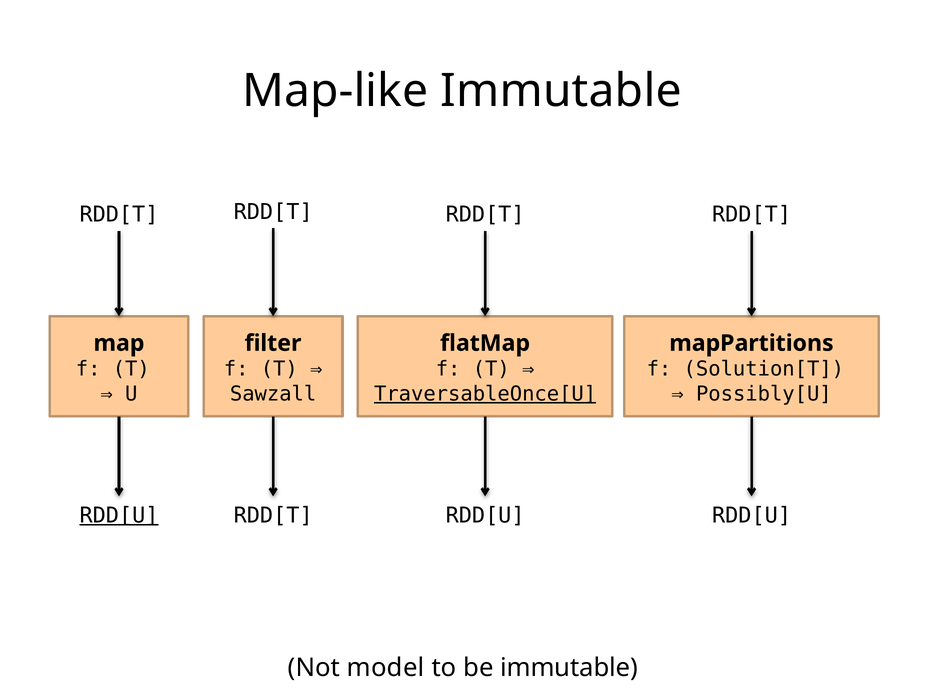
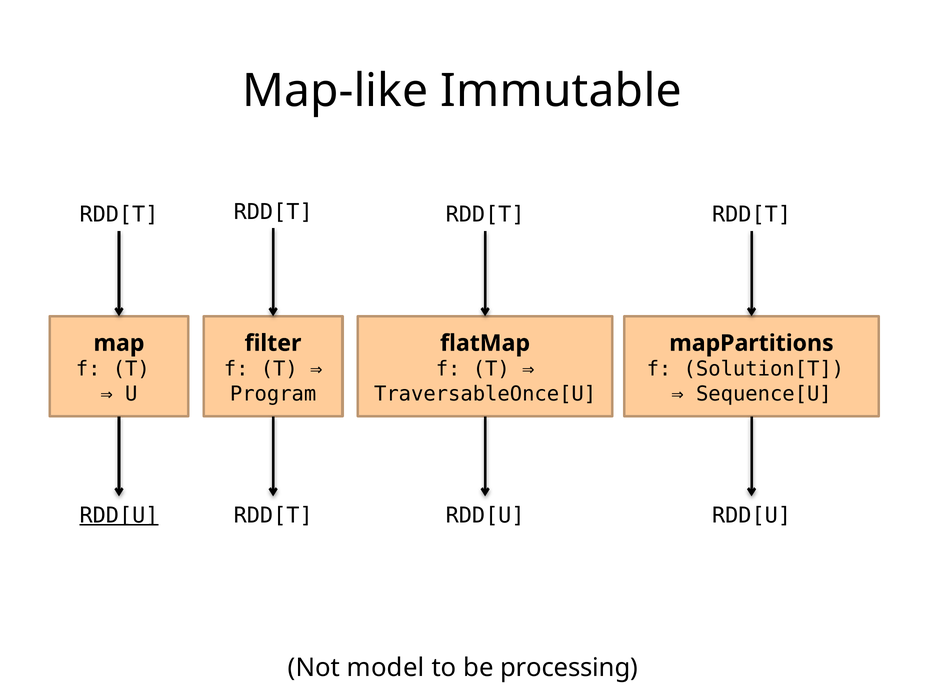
Sawzall: Sawzall -> Program (273, 394)
TraversableOnce[U underline: present -> none (485, 394)
Possibly[U: Possibly[U -> Sequence[U (764, 394)
be immutable: immutable -> processing (569, 667)
